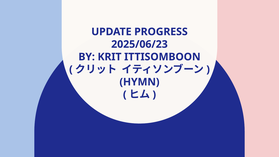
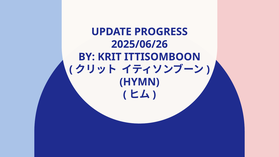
2025/06/23: 2025/06/23 -> 2025/06/26 (139, 44)
